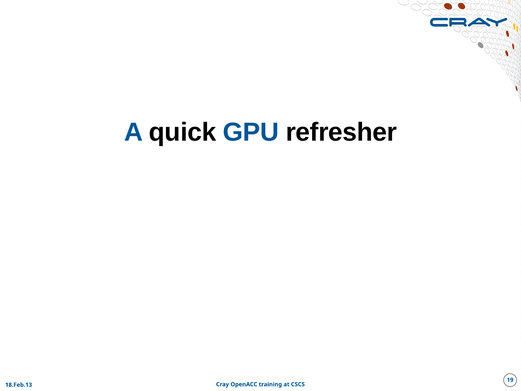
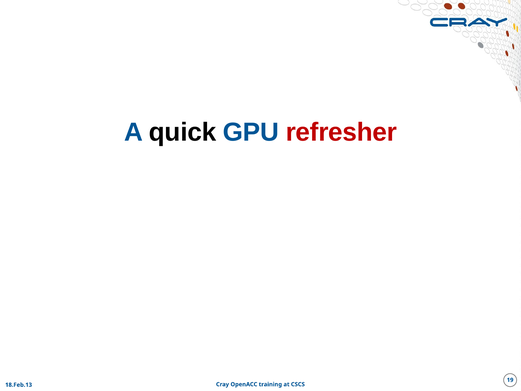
refresher colour: black -> red (341, 132)
